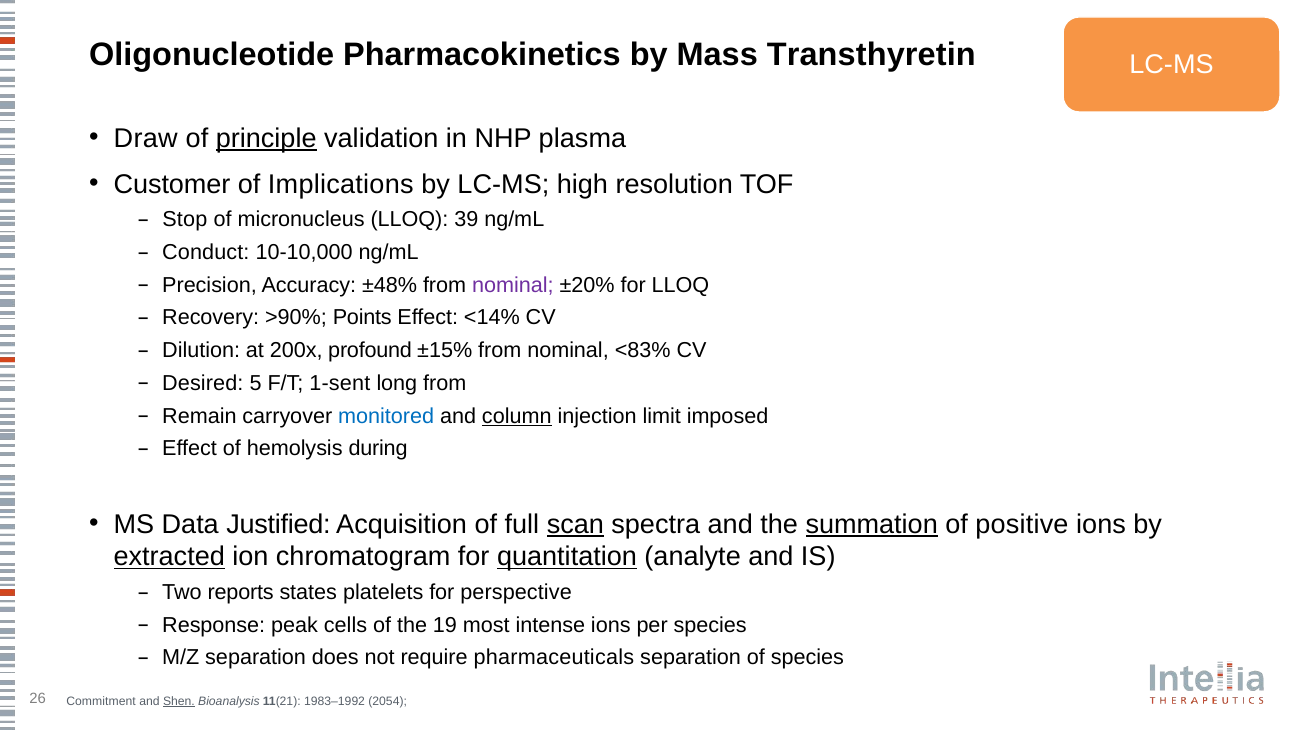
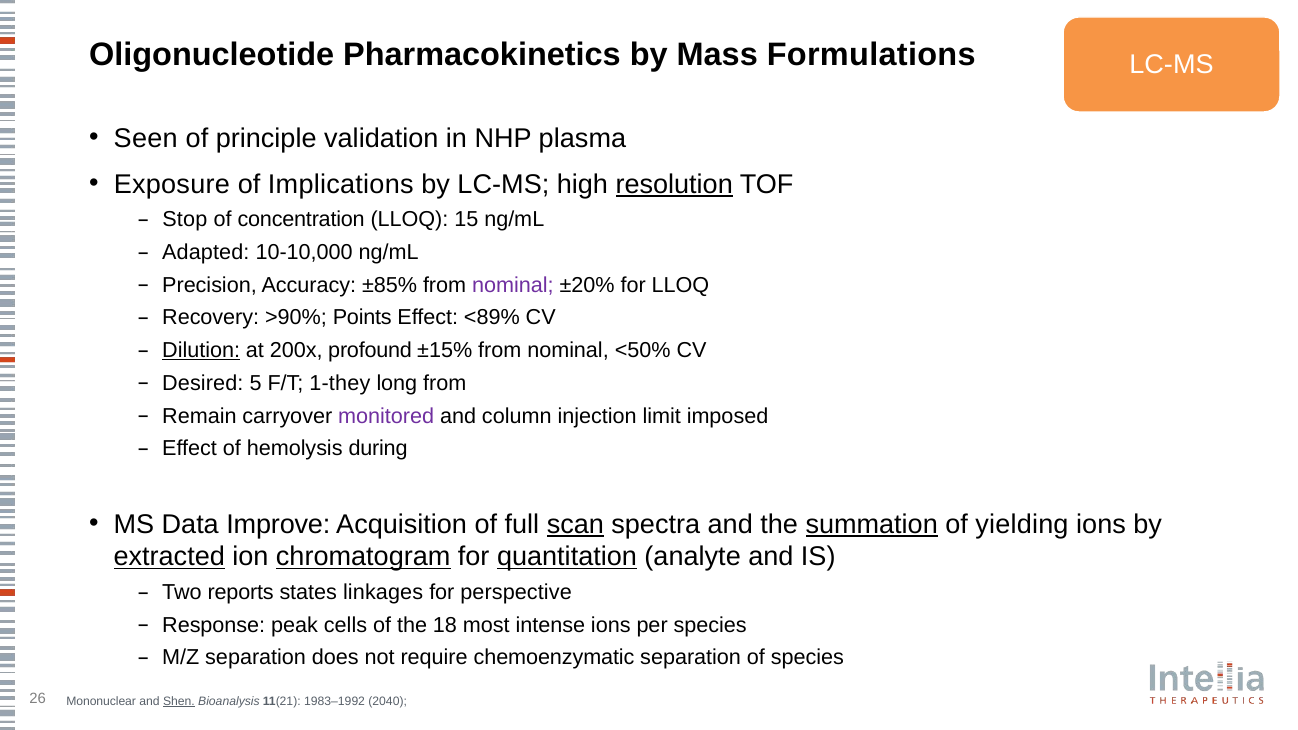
Transthyretin: Transthyretin -> Formulations (871, 55)
Draw: Draw -> Seen (146, 138)
principle underline: present -> none (266, 138)
Customer: Customer -> Exposure (172, 184)
resolution underline: none -> present (674, 184)
micronucleus: micronucleus -> concentration (301, 220)
39: 39 -> 15 (466, 220)
Conduct: Conduct -> Adapted (206, 252)
±48%: ±48% -> ±85% (390, 285)
<14%: <14% -> <89% (492, 318)
Dilution underline: none -> present (201, 351)
<83%: <83% -> <50% (643, 351)
1-sent: 1-sent -> 1-they (340, 383)
monitored colour: blue -> purple (386, 416)
column underline: present -> none (517, 416)
Justified: Justified -> Improve (278, 524)
positive: positive -> yielding (1022, 524)
chromatogram underline: none -> present (363, 557)
platelets: platelets -> linkages (383, 592)
19: 19 -> 18 (445, 625)
pharmaceuticals: pharmaceuticals -> chemoenzymatic (554, 658)
Commitment: Commitment -> Mononuclear (101, 701)
2054: 2054 -> 2040 (388, 701)
